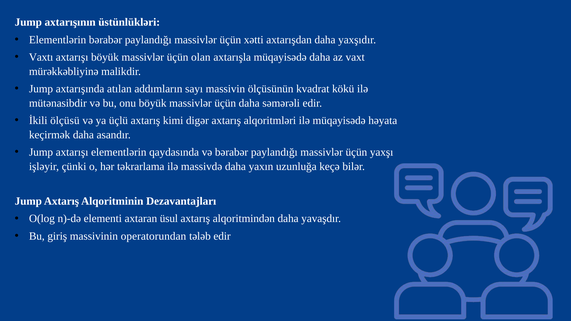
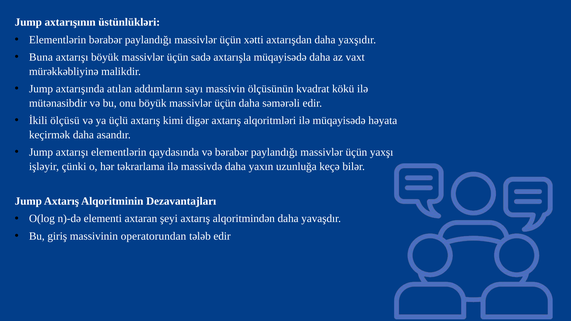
Vaxtı: Vaxtı -> Buna (41, 57)
olan: olan -> sadə (201, 57)
üsul: üsul -> şeyi (169, 219)
